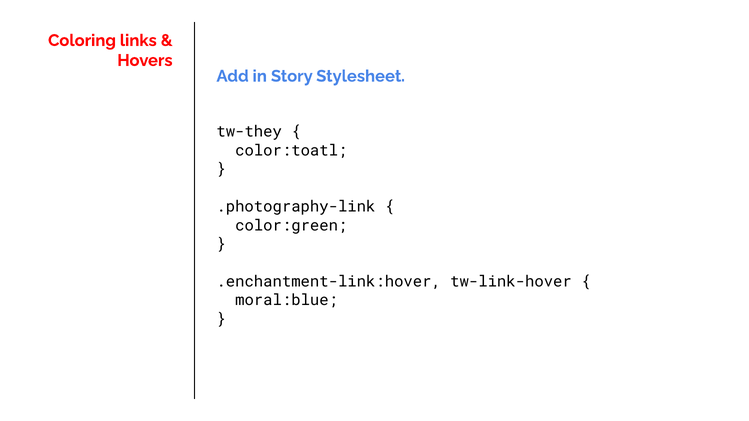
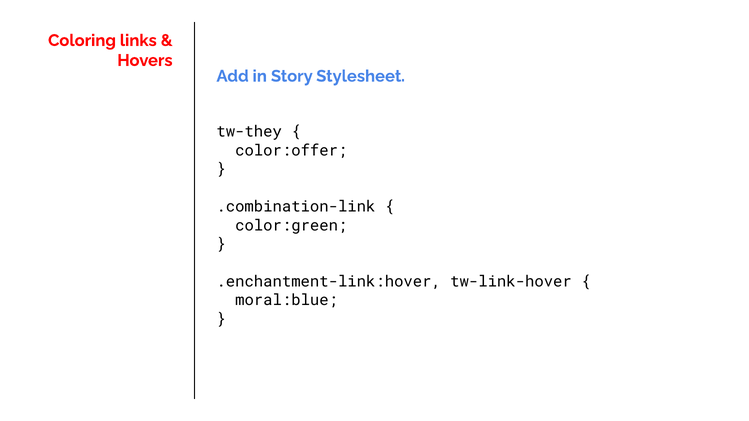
color:toatl: color:toatl -> color:offer (291, 151)
.photography-link: .photography-link -> .combination-link (296, 207)
